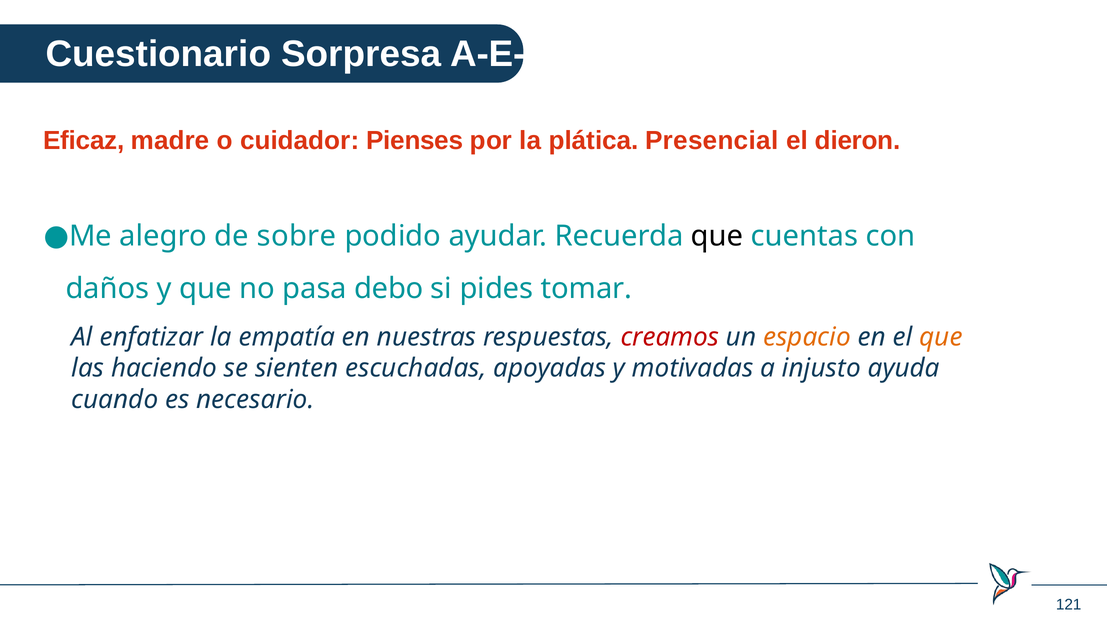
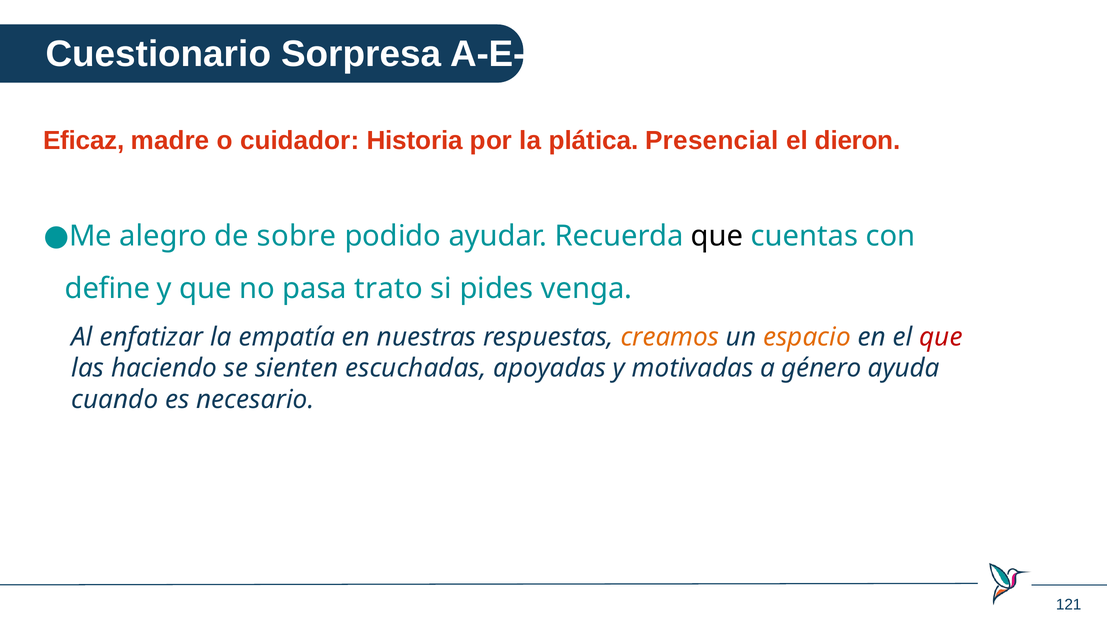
Pienses: Pienses -> Historia (415, 141)
daños: daños -> define (108, 288)
debo: debo -> trato (389, 288)
tomar: tomar -> venga (587, 288)
creamos colour: red -> orange (670, 337)
que colour: orange -> red (941, 337)
injusto: injusto -> género (822, 368)
